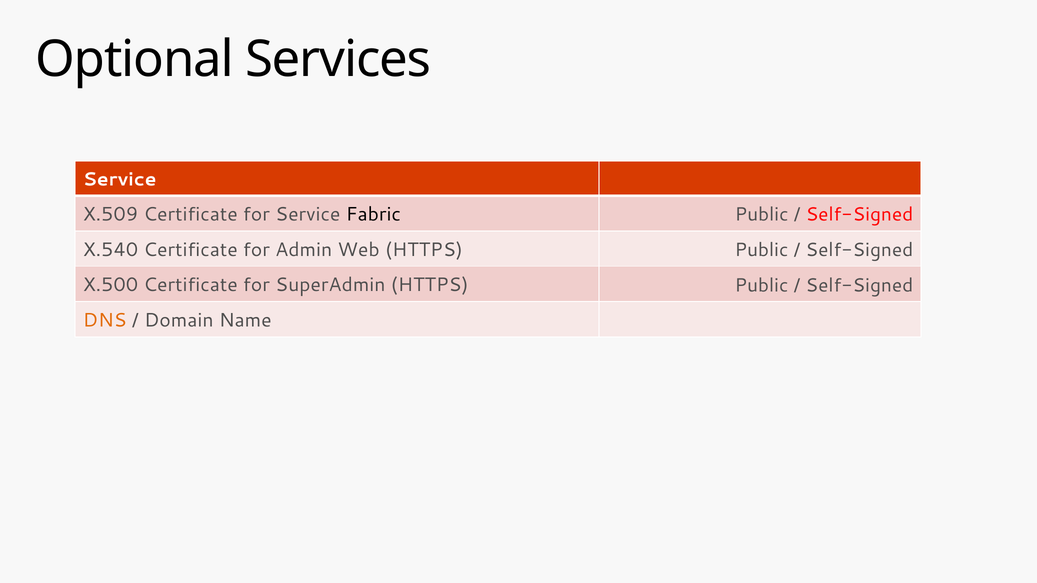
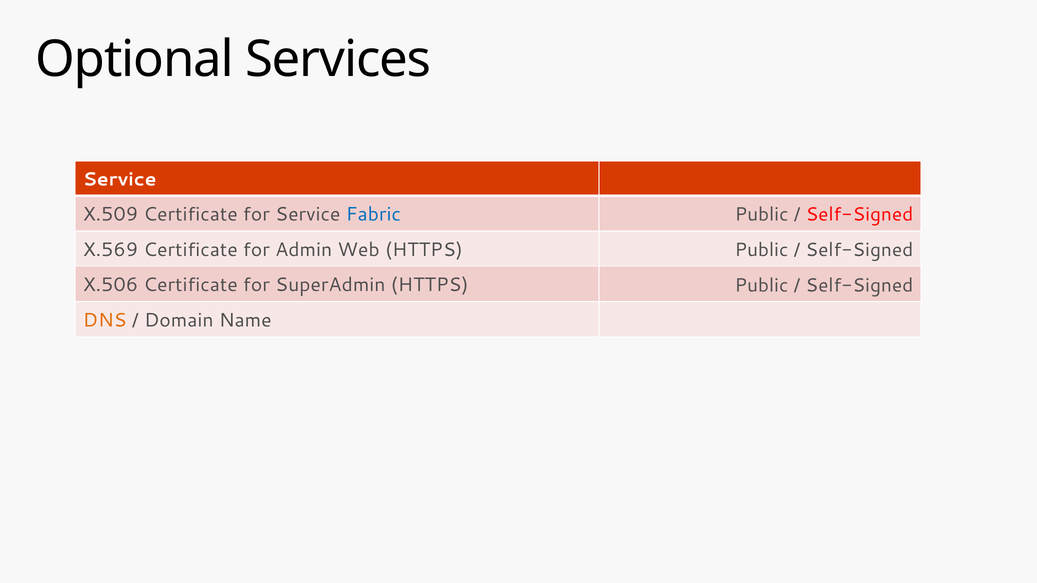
Fabric colour: black -> blue (373, 215)
X.540: X.540 -> X.569 (110, 250)
X.500: X.500 -> X.506 (110, 285)
